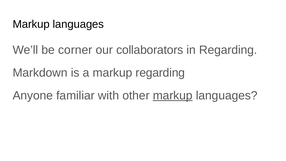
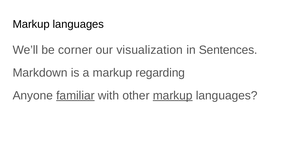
collaborators: collaborators -> visualization (150, 50)
in Regarding: Regarding -> Sentences (228, 50)
familiar underline: none -> present (75, 95)
